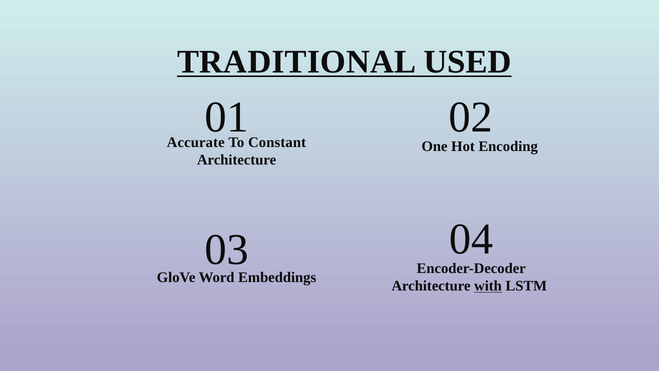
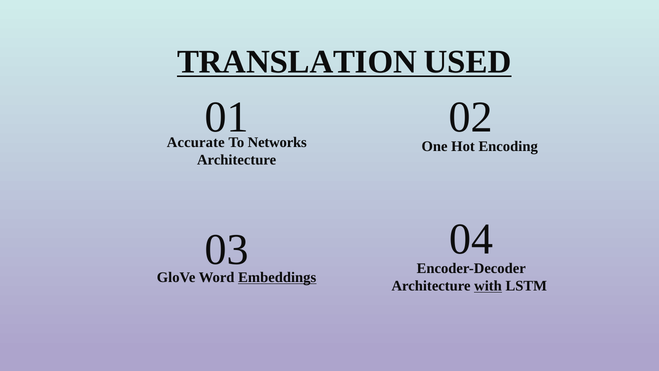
TRADITIONAL: TRADITIONAL -> TRANSLATION (297, 62)
Constant: Constant -> Networks (277, 142)
Embeddings underline: none -> present (277, 277)
